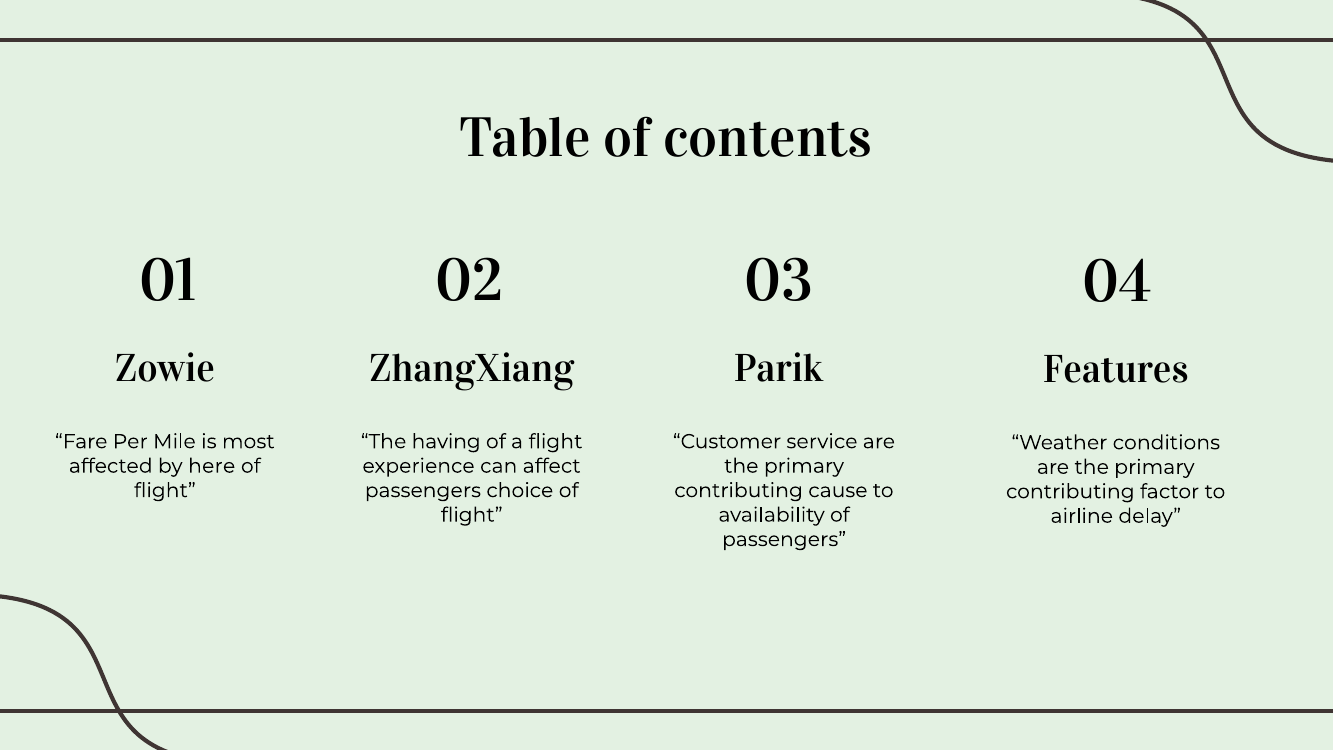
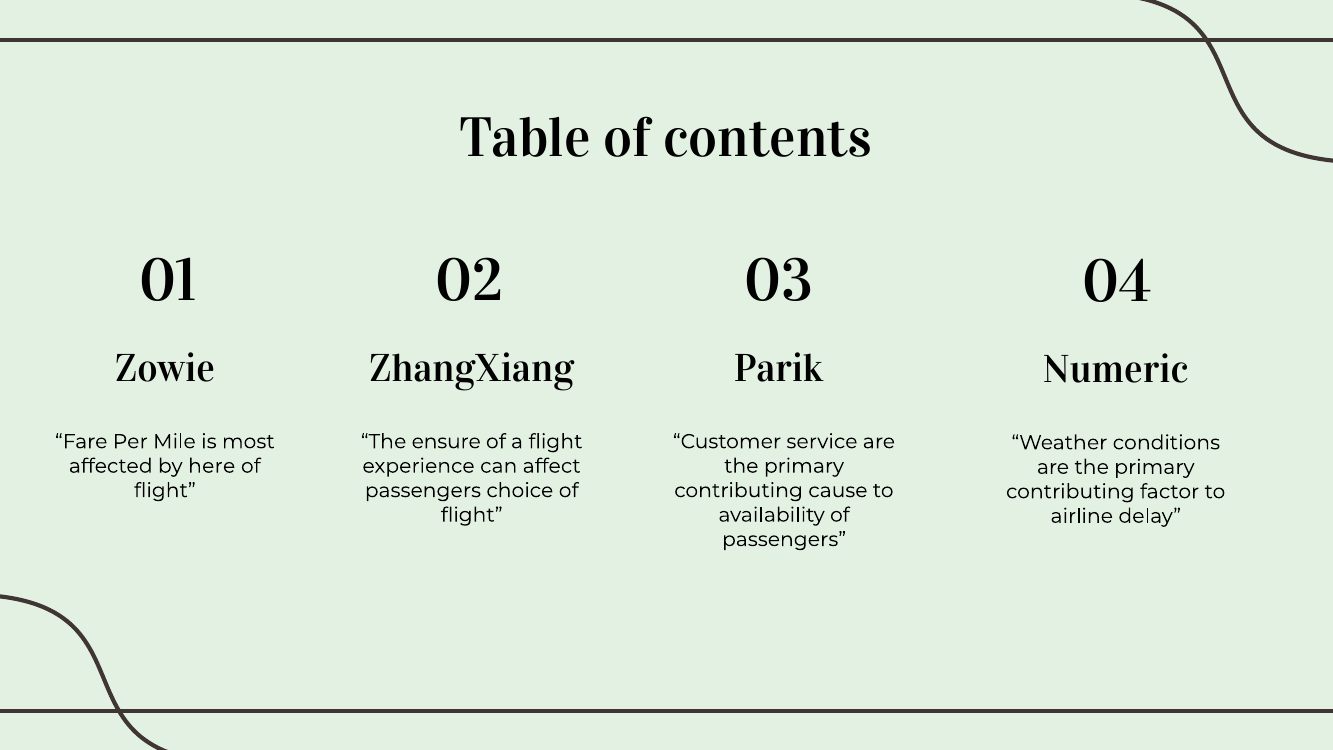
Features: Features -> Numeric (1116, 369)
having: having -> ensure (446, 441)
